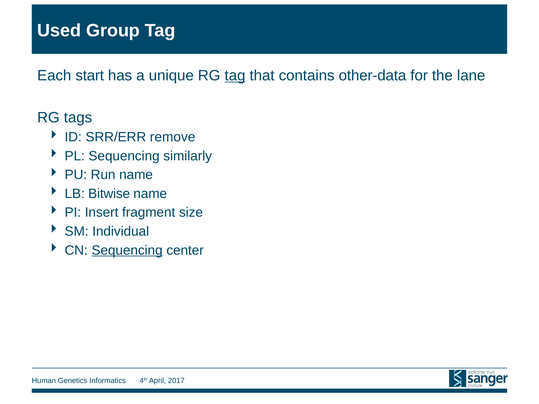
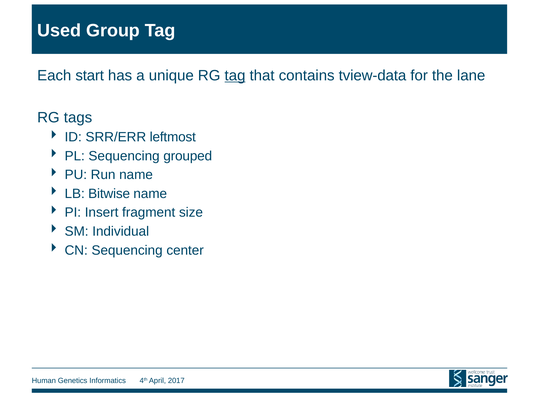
other-data: other-data -> tview-data (372, 76)
remove: remove -> leftmost (173, 137)
similarly: similarly -> grouped (188, 156)
Sequencing underline: present -> none (127, 250)
